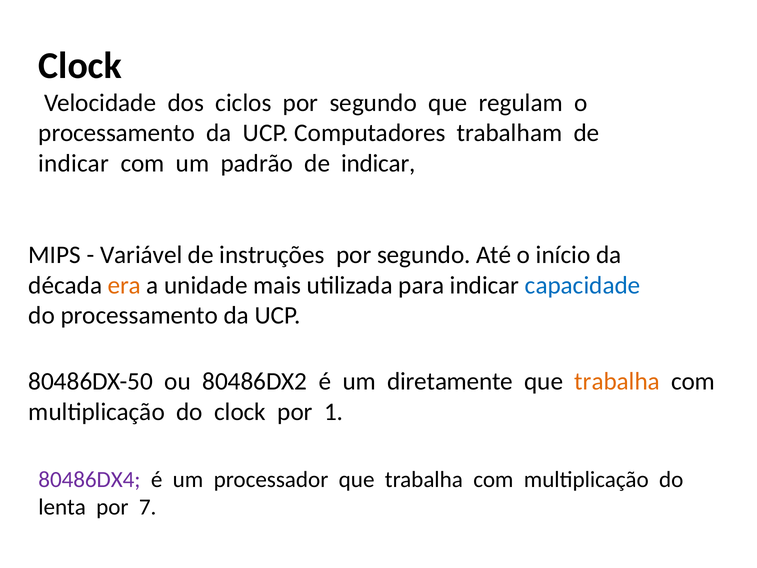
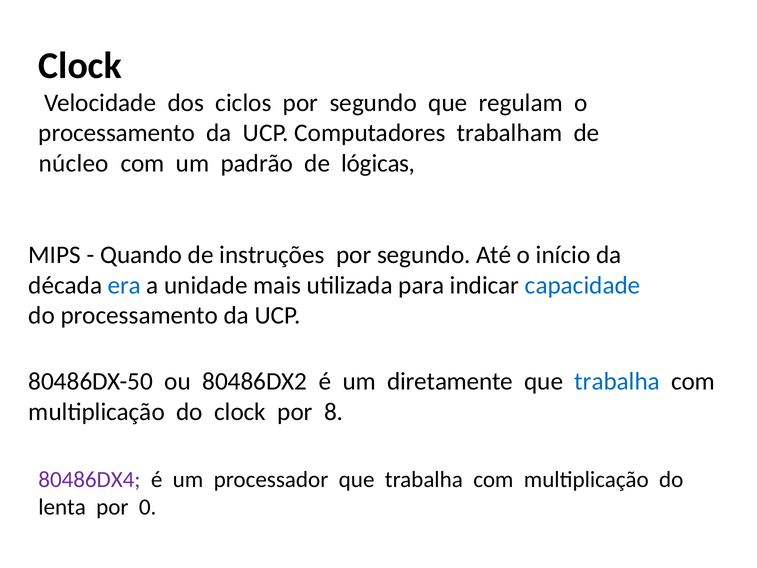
indicar: indicar -> núcleo (74, 163)
padrão de indicar: indicar -> lógicas (378, 163)
Variável: Variável -> Quando (141, 255)
era colour: orange -> blue (124, 285)
trabalha colour: orange -> blue (617, 381)
1: 1 -> 8 (334, 412)
7: 7 -> 0 (148, 507)
